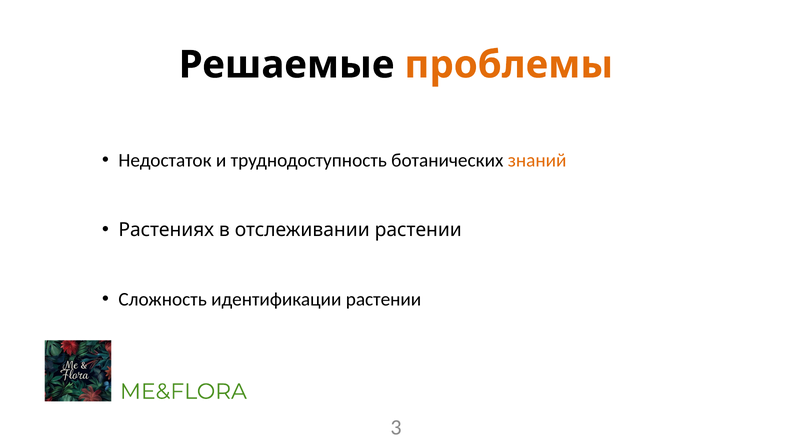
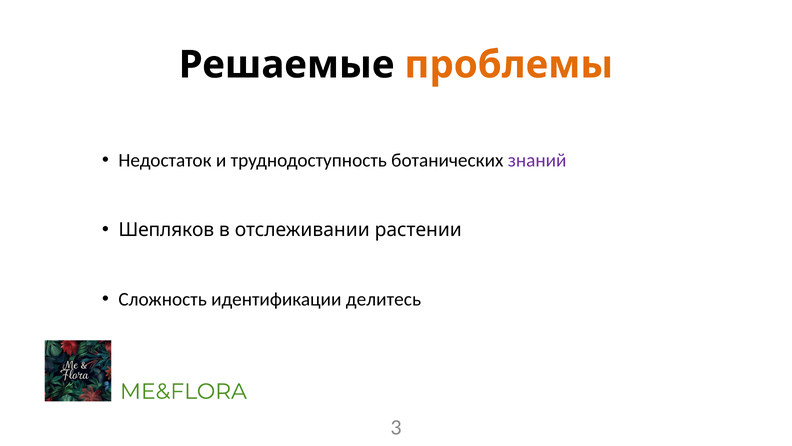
знаний colour: orange -> purple (537, 160)
Растениях: Растениях -> Шепляков (166, 230)
идентификации растении: растении -> делитесь (383, 299)
